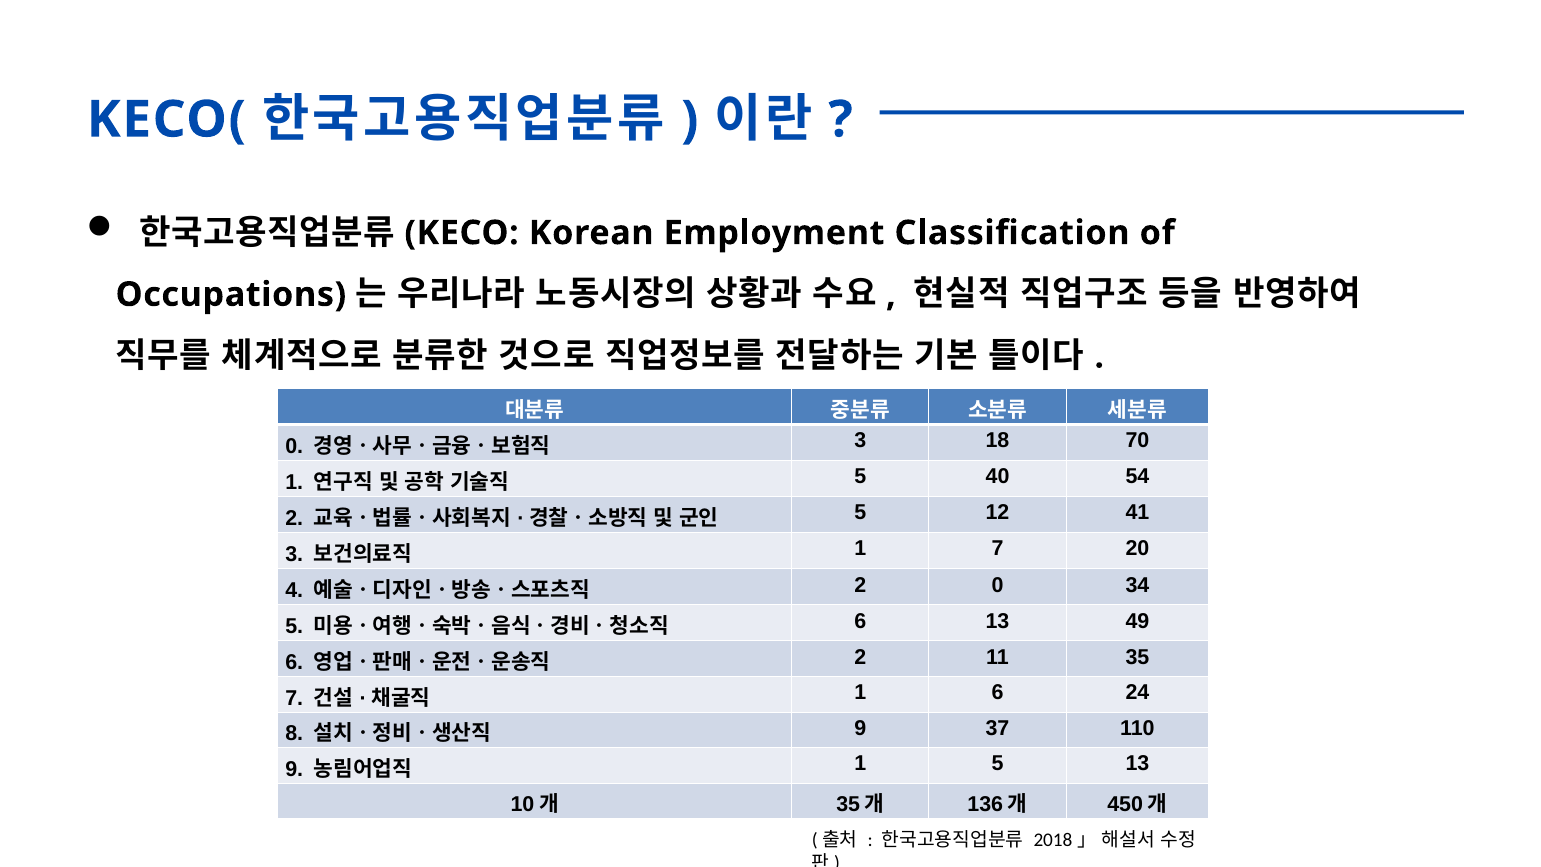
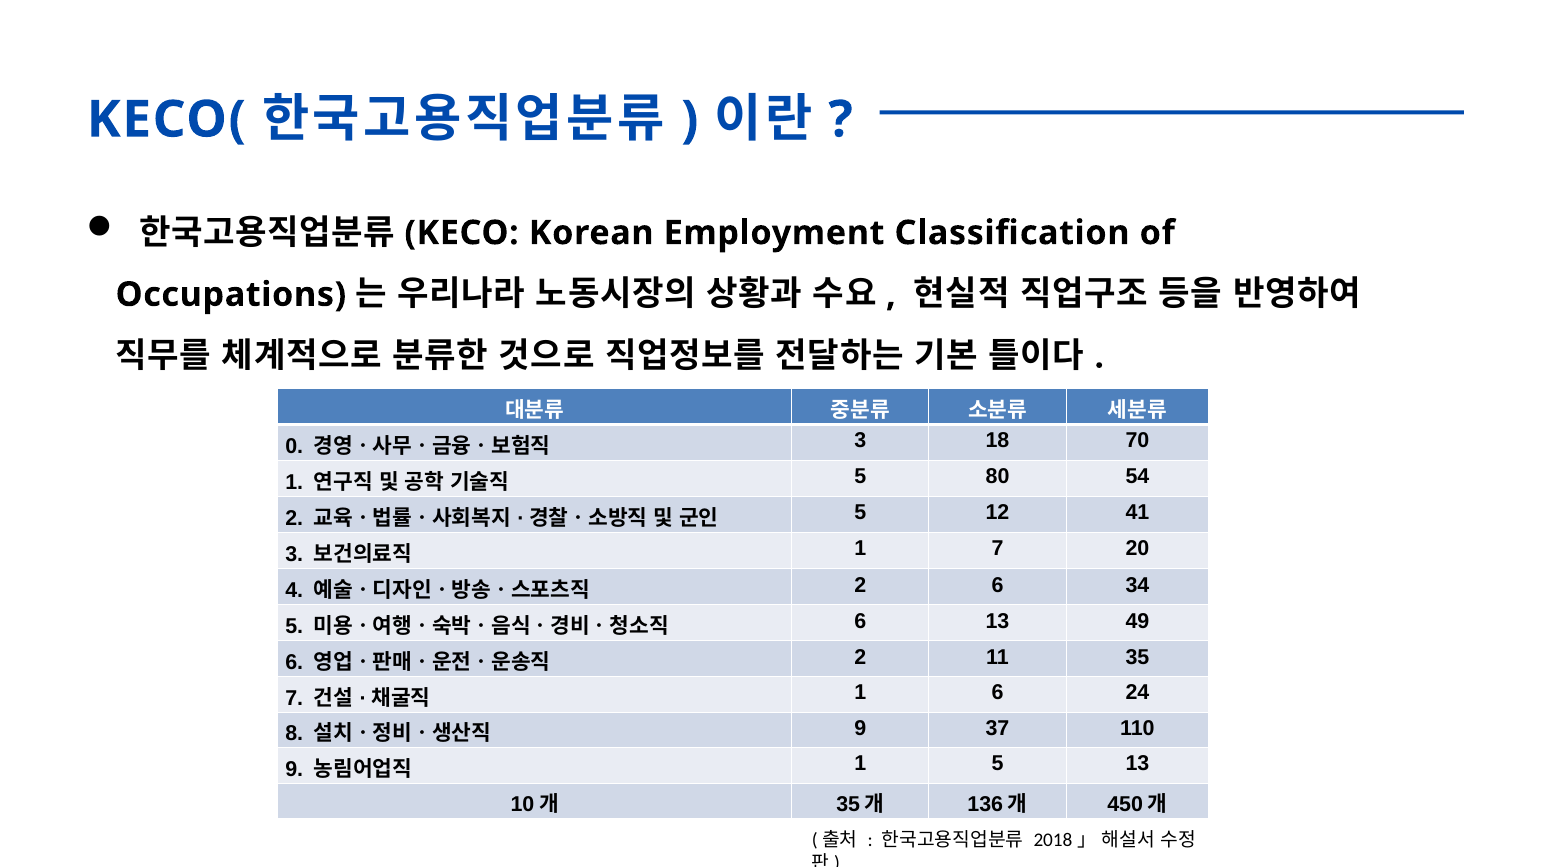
40: 40 -> 80 (998, 477)
2 0: 0 -> 6 (998, 585)
